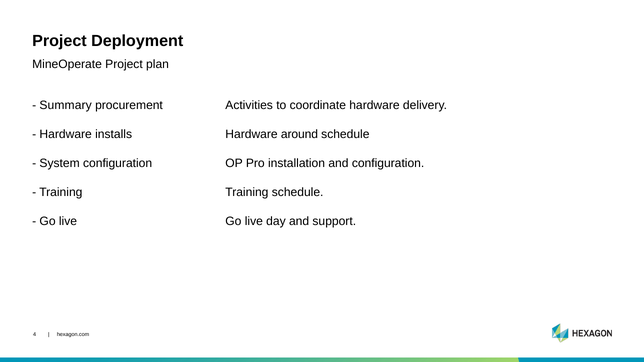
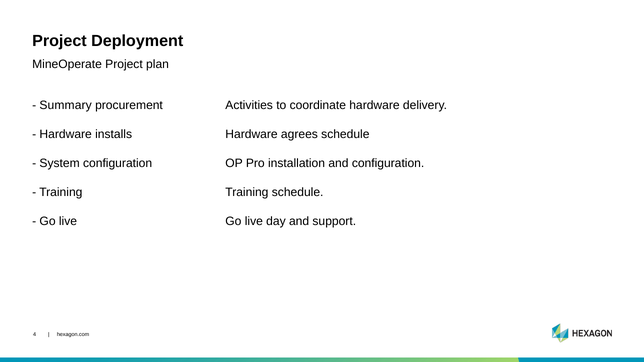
around: around -> agrees (299, 135)
